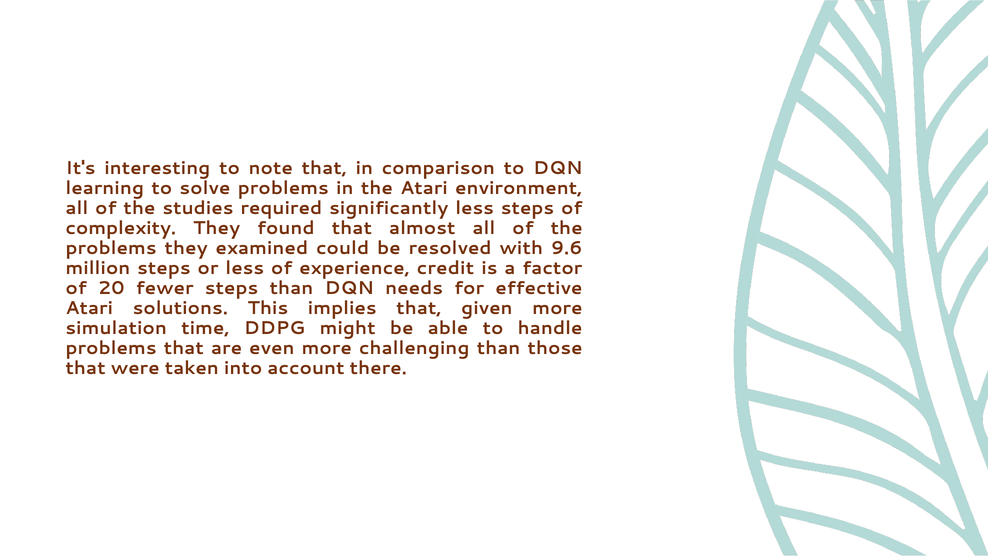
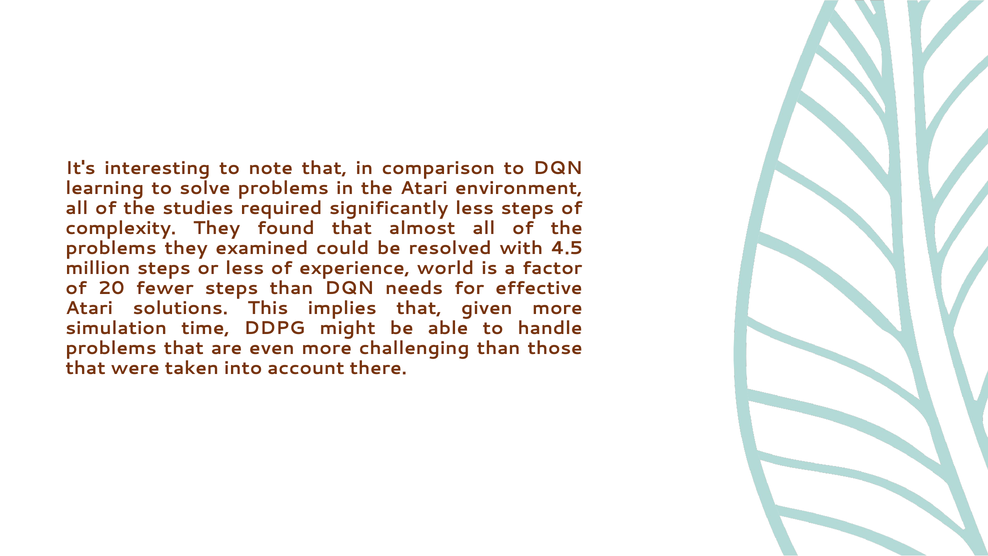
9.6: 9.6 -> 4.5 (567, 248)
credit: credit -> world (445, 268)
